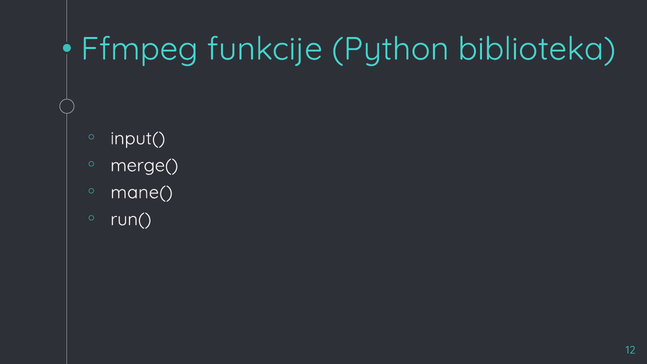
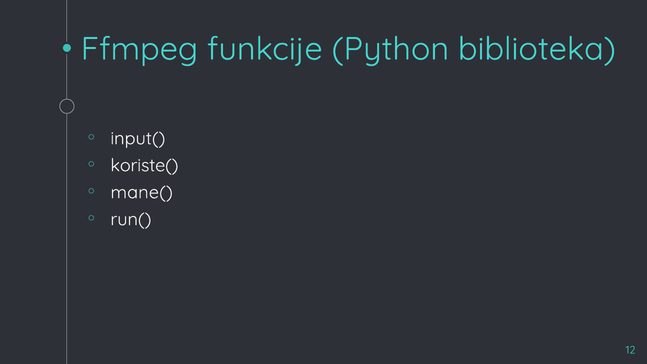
merge(: merge( -> koriste( (144, 165)
